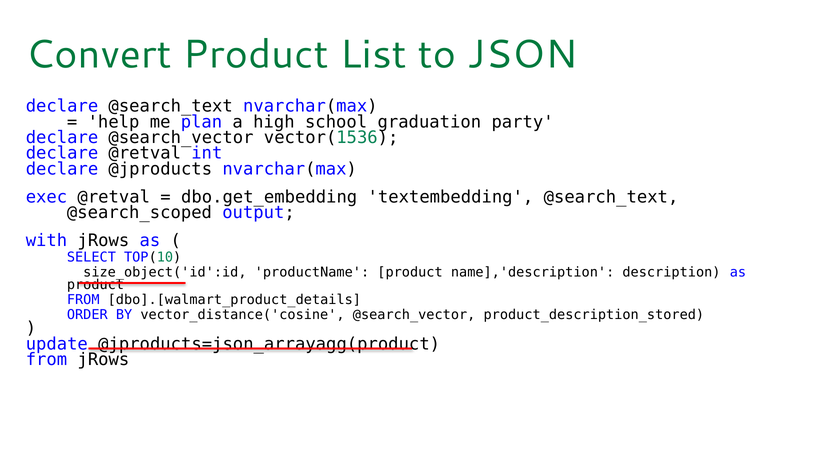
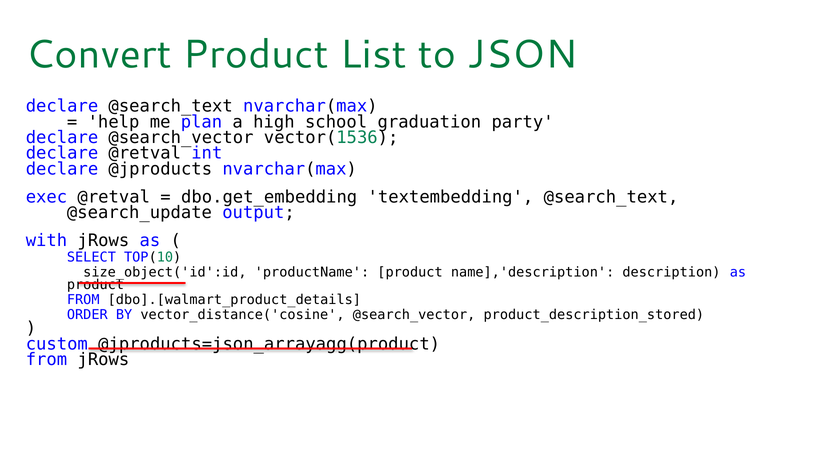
@search_scoped: @search_scoped -> @search_update (139, 212)
update: update -> custom (57, 344)
